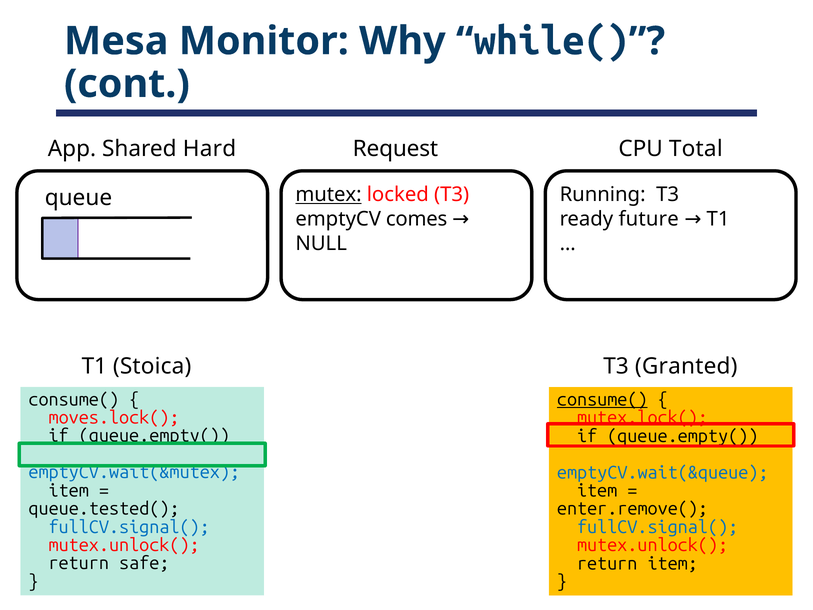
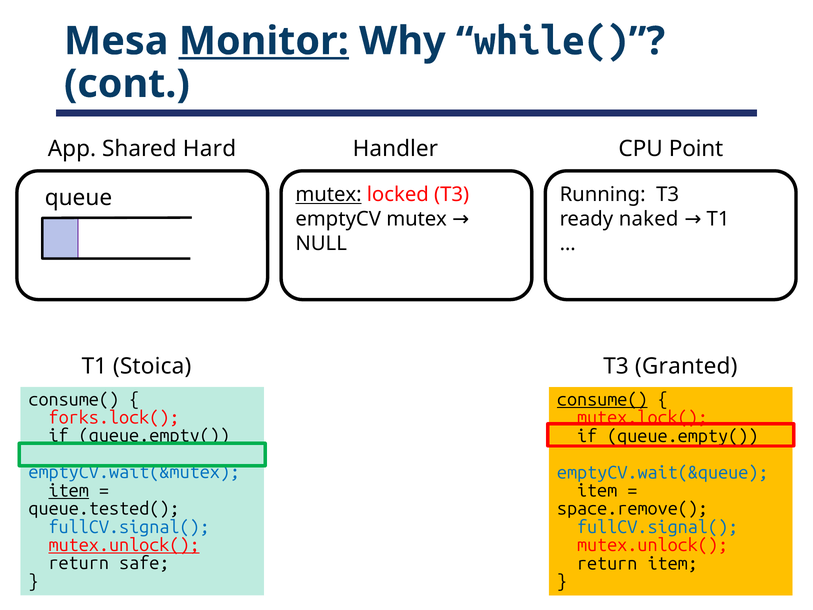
Monitor underline: none -> present (264, 41)
Request: Request -> Handler (395, 148)
Total: Total -> Point (696, 148)
emptyCV comes: comes -> mutex (417, 219)
future: future -> naked (649, 219)
moves.lock(: moves.lock( -> forks.lock( (114, 418)
item underline: none -> present (69, 490)
enter.remove(: enter.remove( -> space.remove( (633, 509)
mutex.unlock( underline: none -> present (124, 545)
